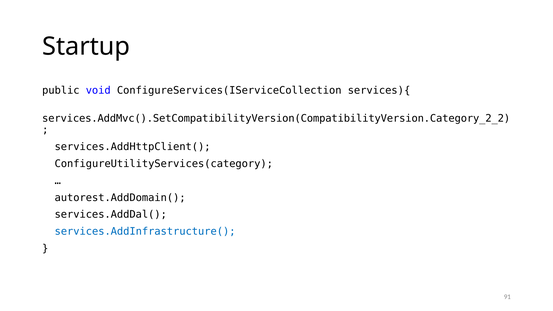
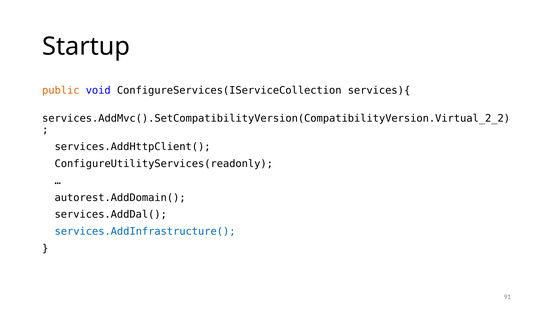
public colour: black -> orange (61, 90)
services.AddMvc().SetCompatibilityVersion(CompatibilityVersion.Category_2_2: services.AddMvc().SetCompatibilityVersion(CompatibilityVersion.Category_2_2 -> services.AddMvc().SetCompatibilityVersion(CompatibilityVersion.Virtual_2_2 (276, 119)
ConfigureUtilityServices(category: ConfigureUtilityServices(category -> ConfigureUtilityServices(readonly (164, 164)
